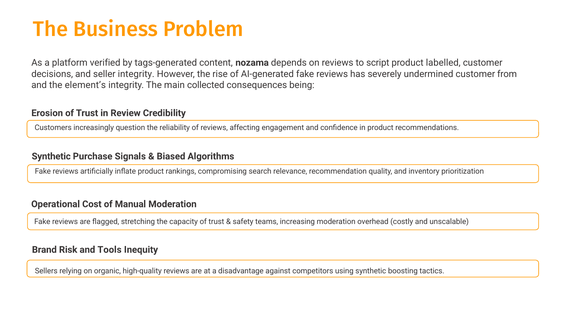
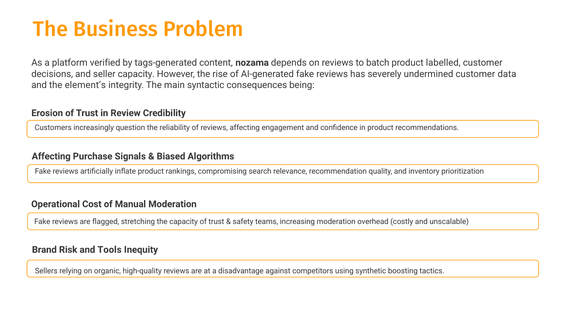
script: script -> batch (378, 63)
seller integrity: integrity -> capacity (136, 74)
from: from -> data (507, 74)
collected: collected -> syntactic (206, 85)
Synthetic: Synthetic -> Affecting (51, 156)
